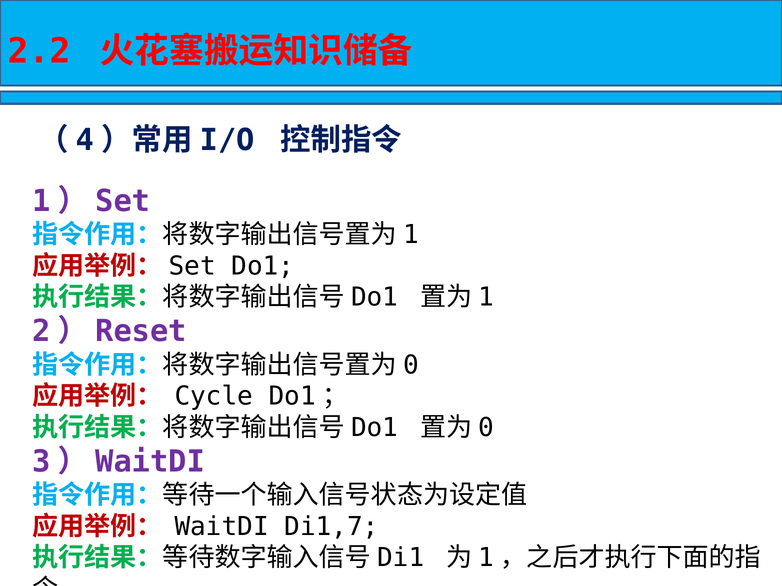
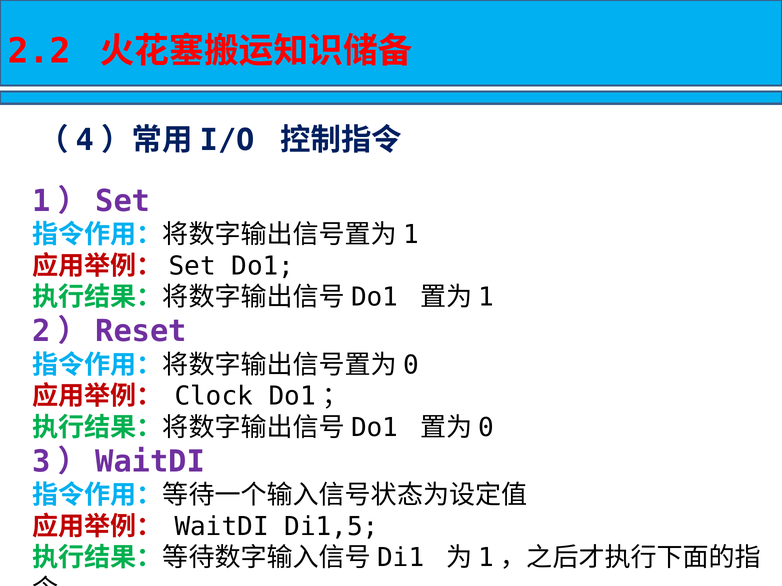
Cycle: Cycle -> Clock (214, 397)
Di1,7: Di1,7 -> Di1,5 (331, 527)
